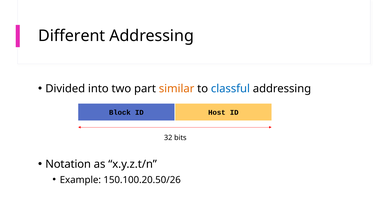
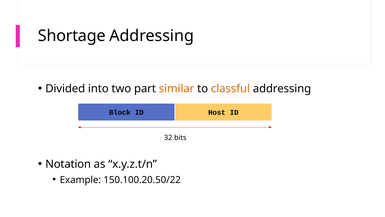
Different: Different -> Shortage (72, 36)
classful colour: blue -> orange (230, 89)
150.100.20.50/26: 150.100.20.50/26 -> 150.100.20.50/22 (142, 179)
